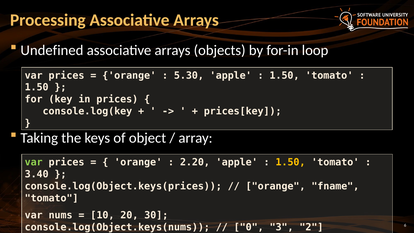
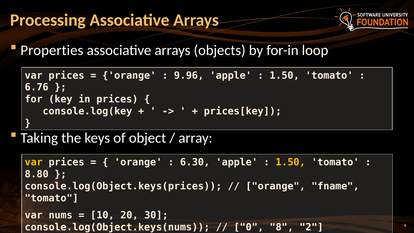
Undefined: Undefined -> Properties (52, 50)
5.30: 5.30 -> 9.96 (189, 75)
1.50: 1.50 -> 6.76 (37, 87)
var colour: light green -> yellow (34, 162)
2.20: 2.20 -> 6.30 (195, 162)
3.40: 3.40 -> 8.80 (37, 174)
3: 3 -> 8 (282, 227)
